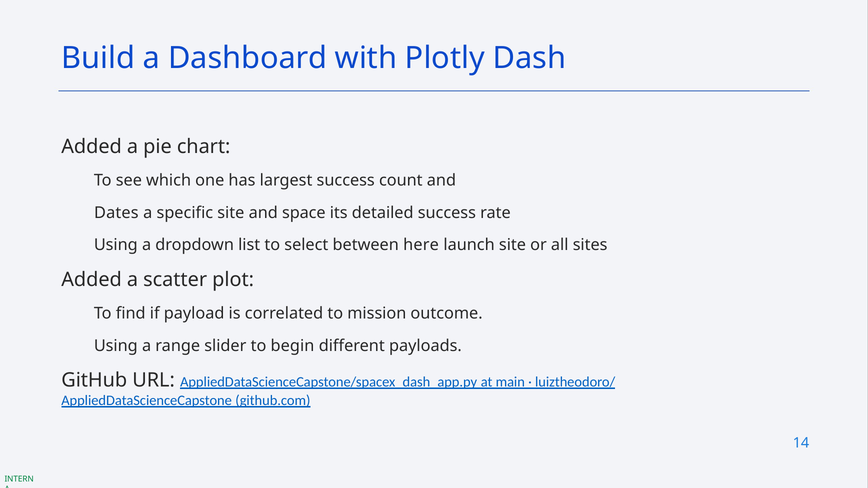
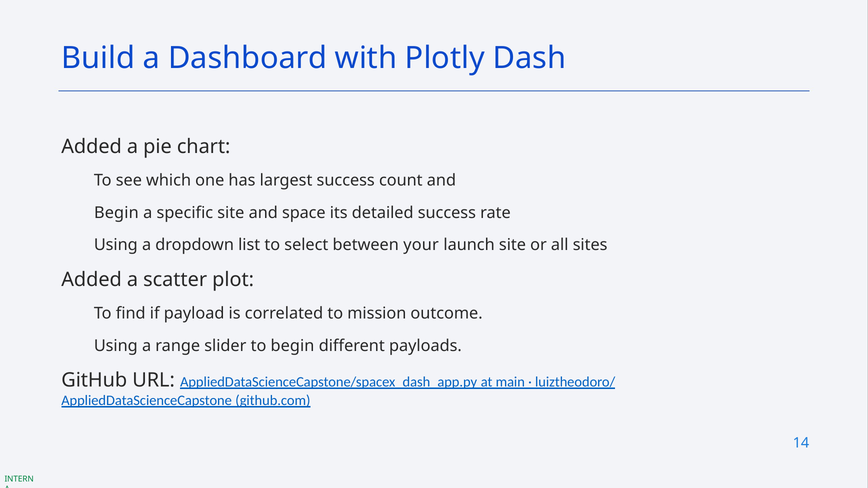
Dates: Dates -> Begin (116, 213)
here: here -> your (421, 245)
